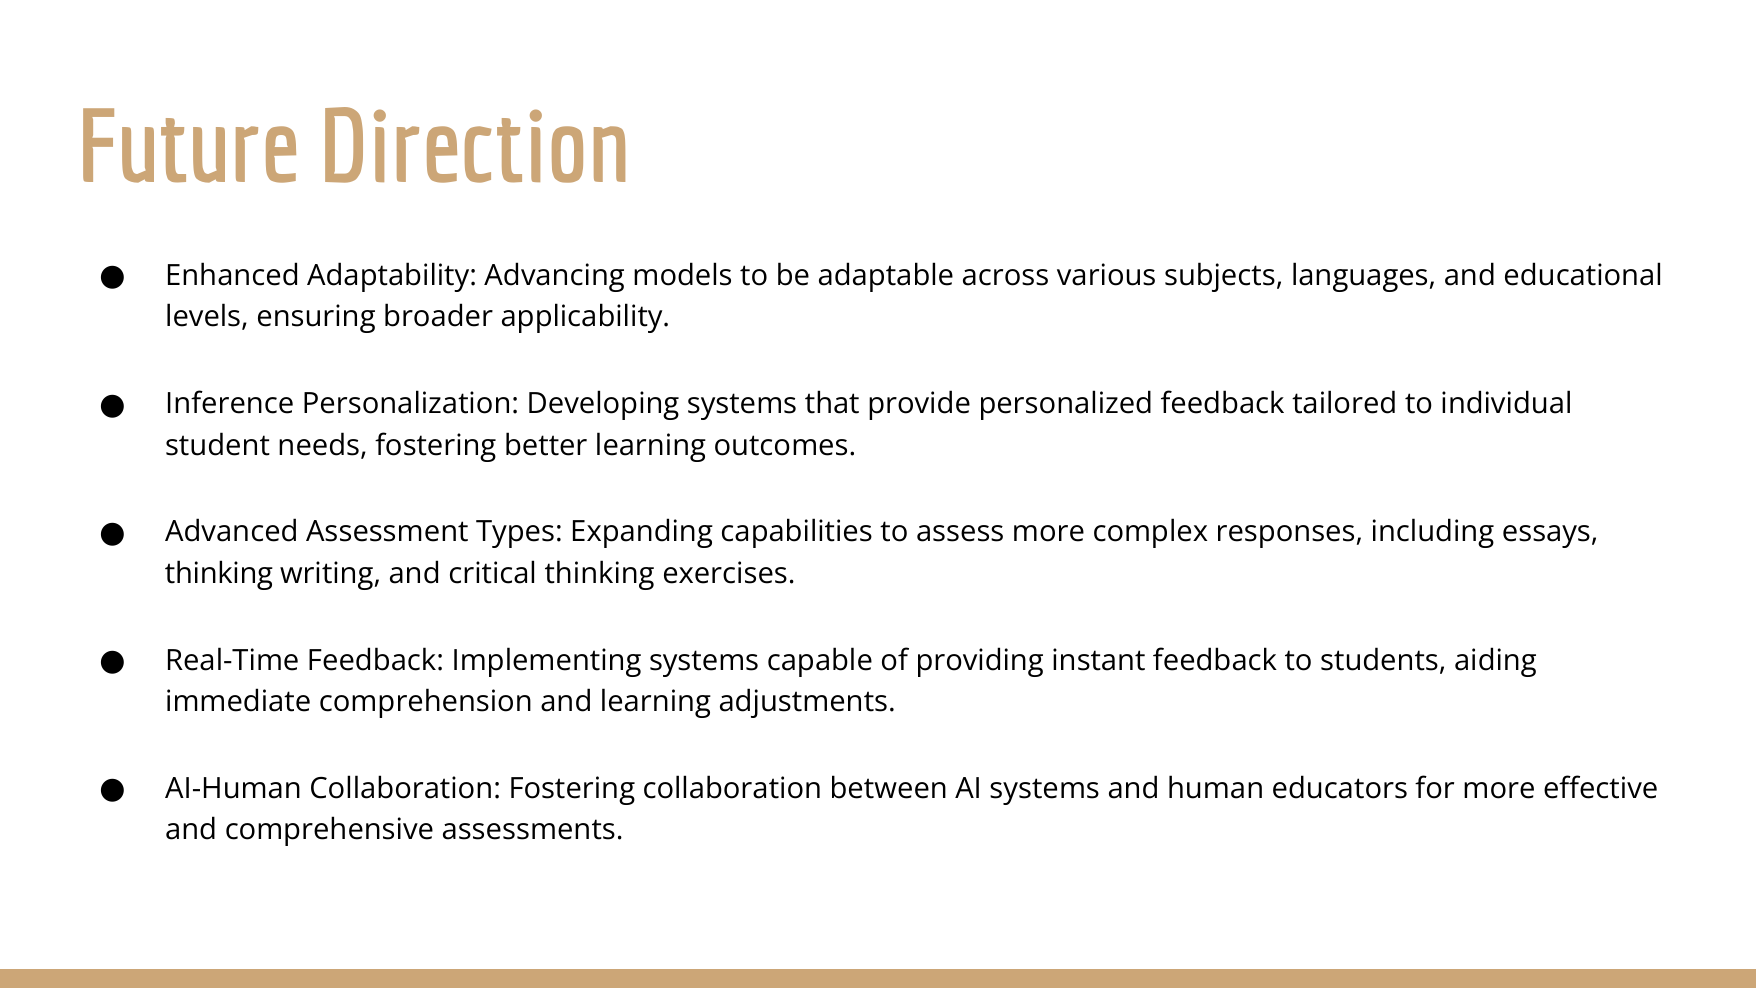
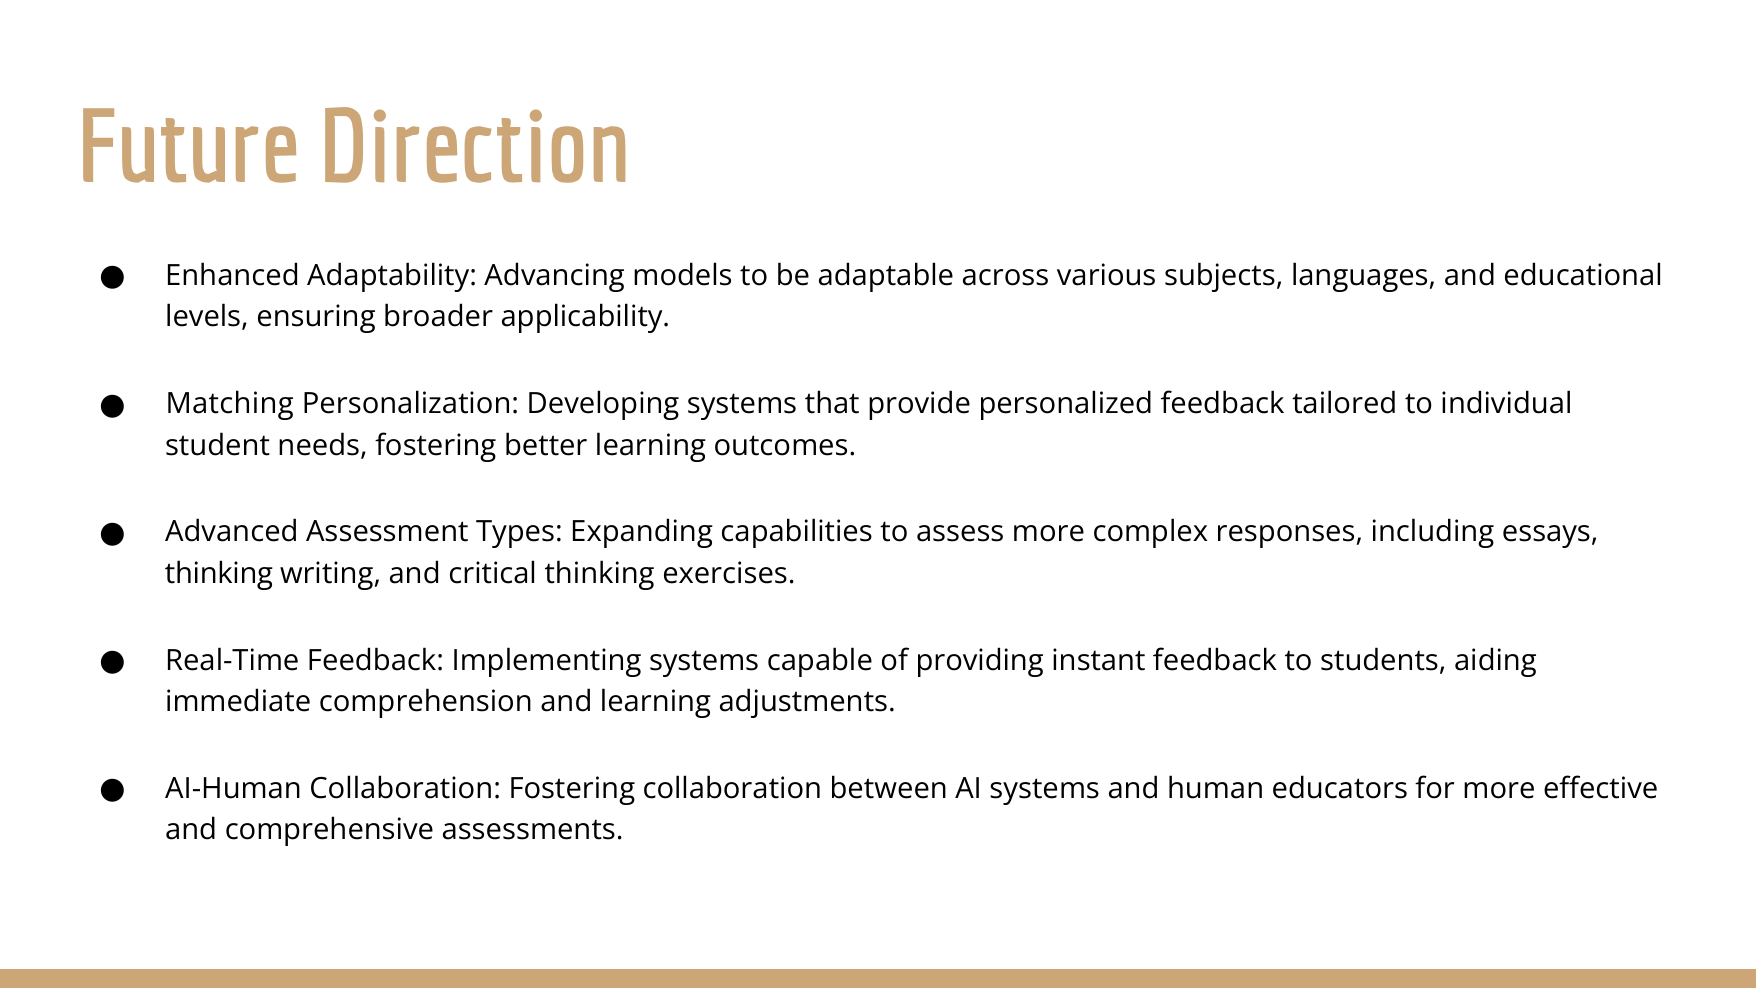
Inference: Inference -> Matching (230, 404)
